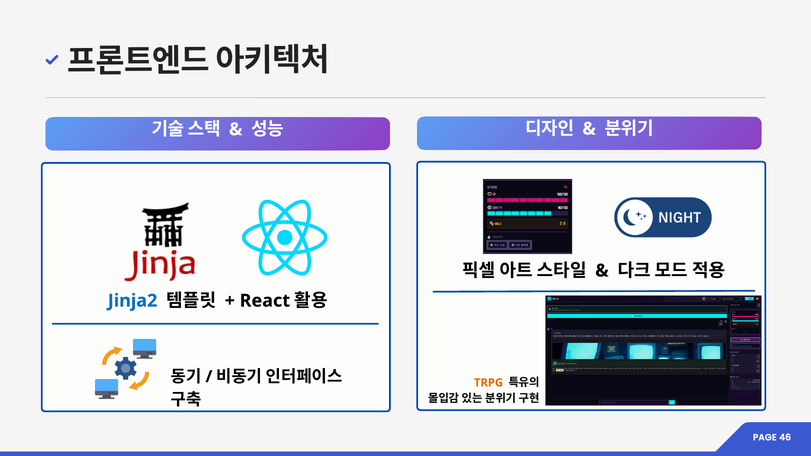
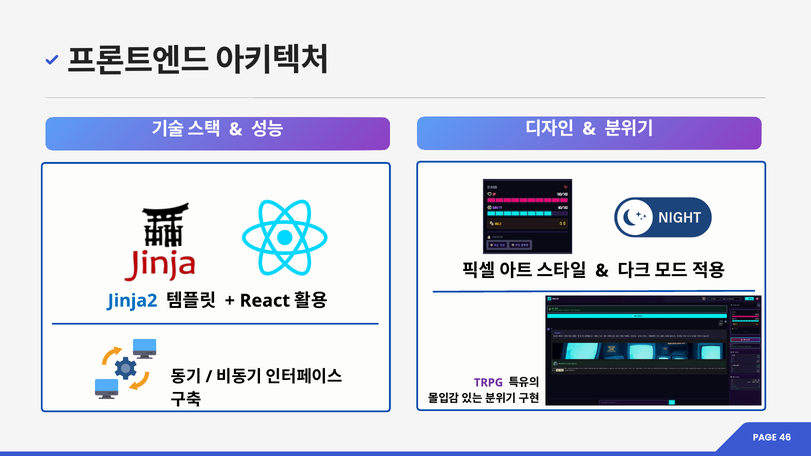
TRPG colour: orange -> purple (488, 383)
